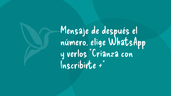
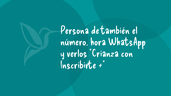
Mensaje: Mensaje -> Persona (75, 30)
después: después -> también (116, 30)
elige: elige -> hora (98, 42)
